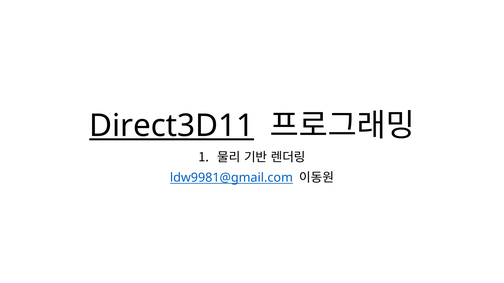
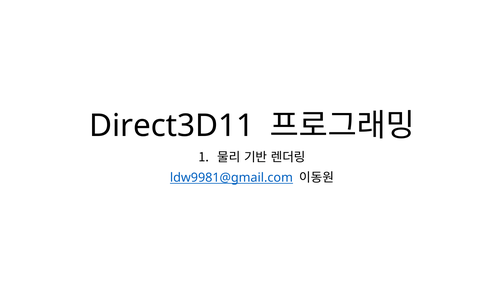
Direct3D11 underline: present -> none (172, 126)
